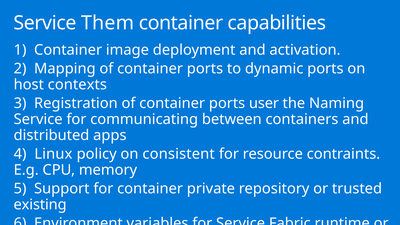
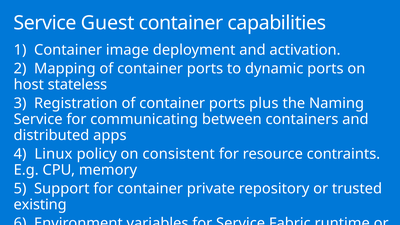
Them: Them -> Guest (108, 23)
contexts: contexts -> stateless (77, 85)
user: user -> plus (264, 103)
